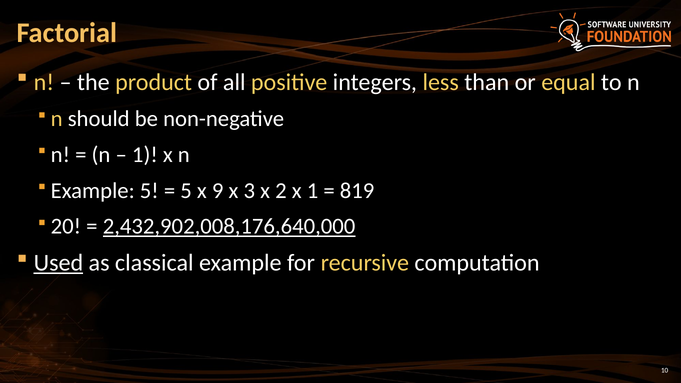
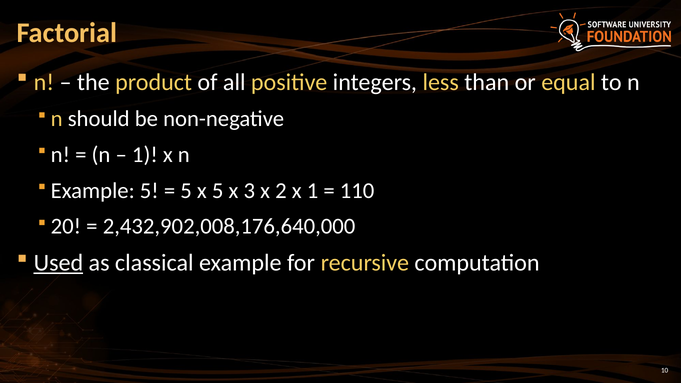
x 9: 9 -> 5 (218, 191)
819: 819 -> 110 (357, 191)
2,432,902,008,176,640,000 underline: present -> none (229, 226)
